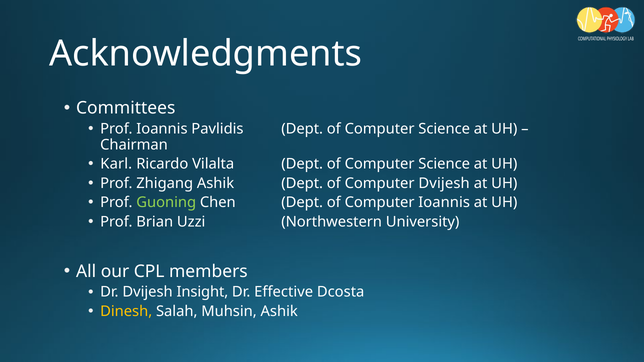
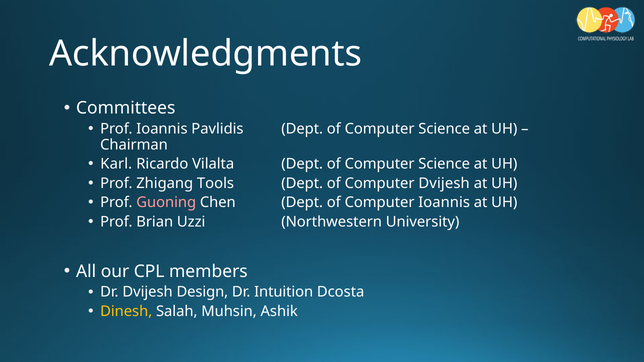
Zhigang Ashik: Ashik -> Tools (215, 183)
Guoning colour: light green -> pink (166, 203)
Insight: Insight -> Design (202, 292)
Effective: Effective -> Intuition (284, 292)
